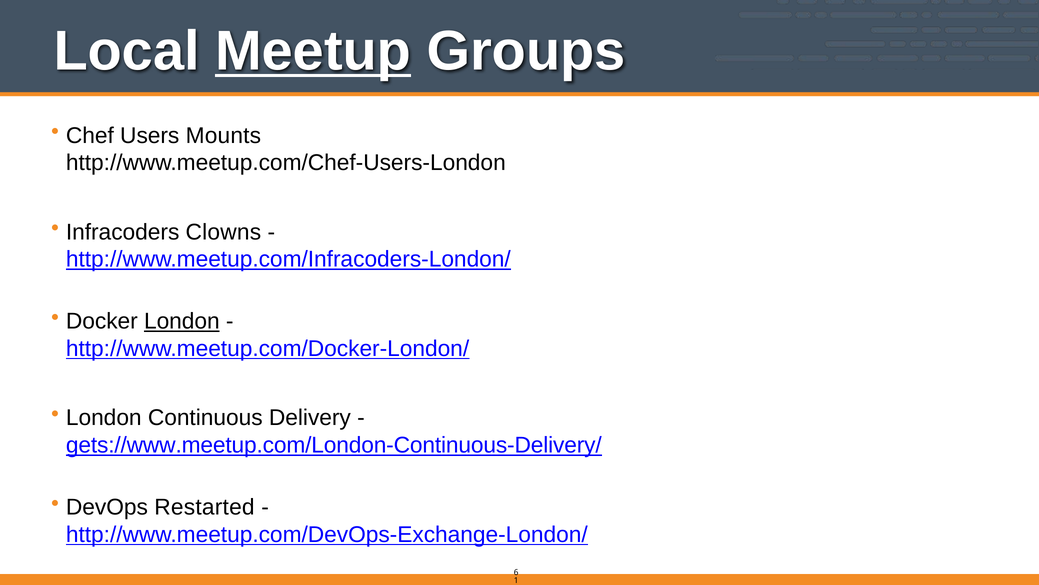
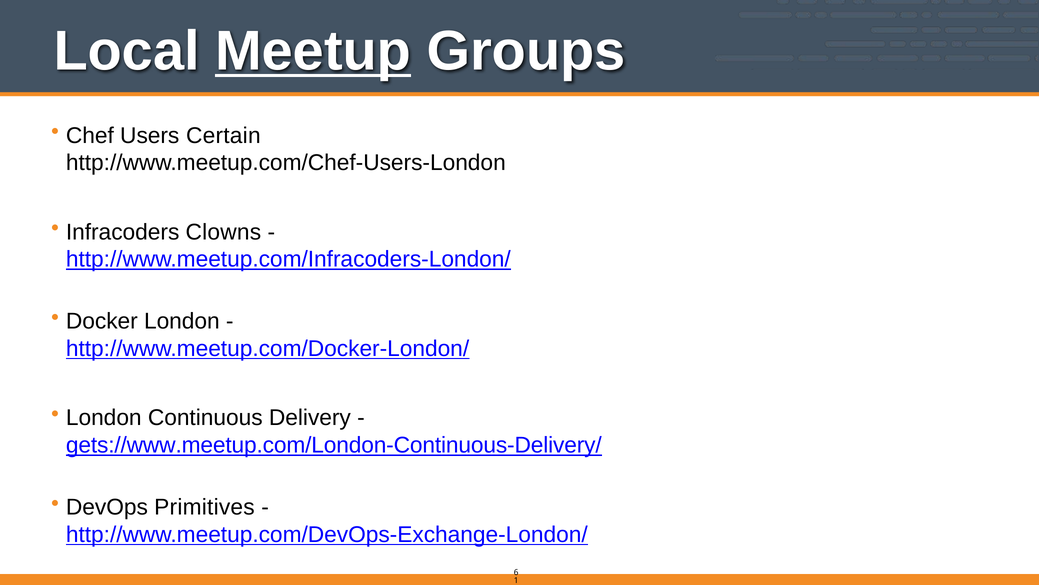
Mounts: Mounts -> Certain (223, 135)
London underline: present -> none (182, 321)
Restarted: Restarted -> Primitives (204, 507)
